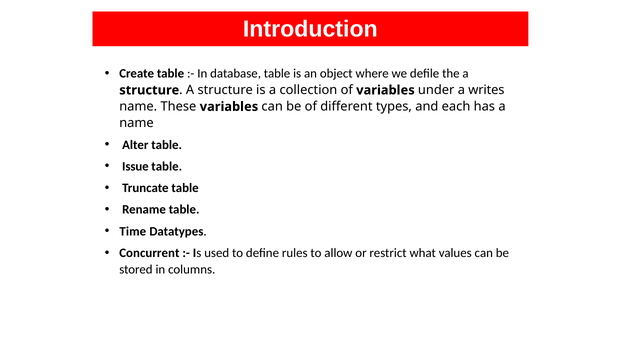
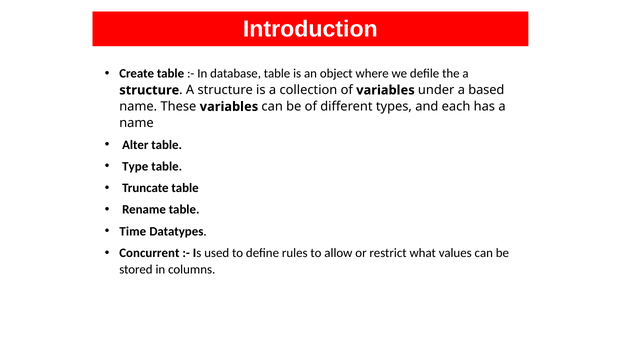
writes: writes -> based (486, 90)
Issue: Issue -> Type (135, 166)
